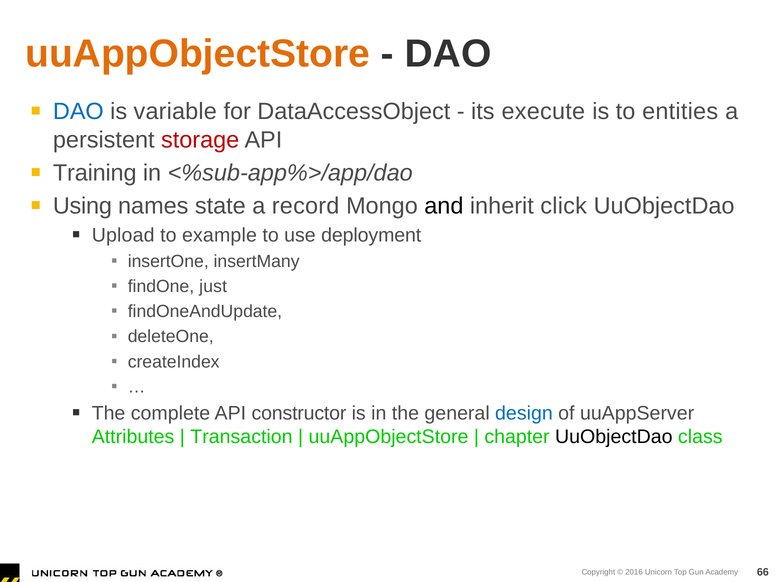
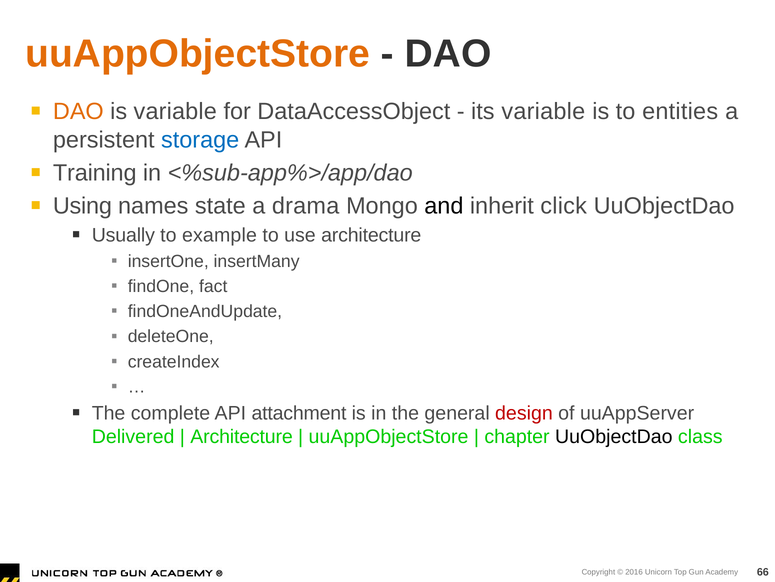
DAO colour: blue -> orange (78, 112)
its execute: execute -> variable (543, 112)
storage colour: red -> blue (200, 140)
record: record -> drama (306, 206)
Upload: Upload -> Usually (123, 235)
use deployment: deployment -> architecture (371, 235)
just: just -> fact (213, 286)
constructor: constructor -> attachment (299, 413)
design colour: blue -> red (524, 413)
Attributes: Attributes -> Delivered (133, 436)
Transaction: Transaction -> Architecture (242, 436)
